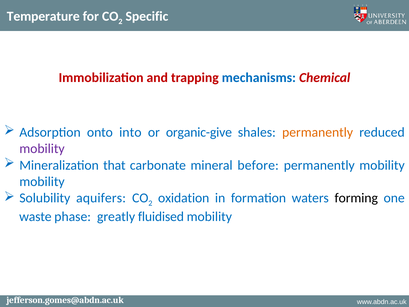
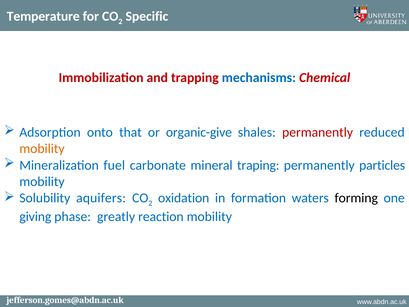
into: into -> that (130, 132)
permanently colour: orange -> red (318, 132)
mobility colour: purple -> orange (42, 149)
that: that -> fuel (114, 165)
before: before -> traping (258, 165)
permanently mobility: mobility -> particles (382, 165)
waste: waste -> giving (35, 216)
fluidised: fluidised -> reaction (161, 216)
